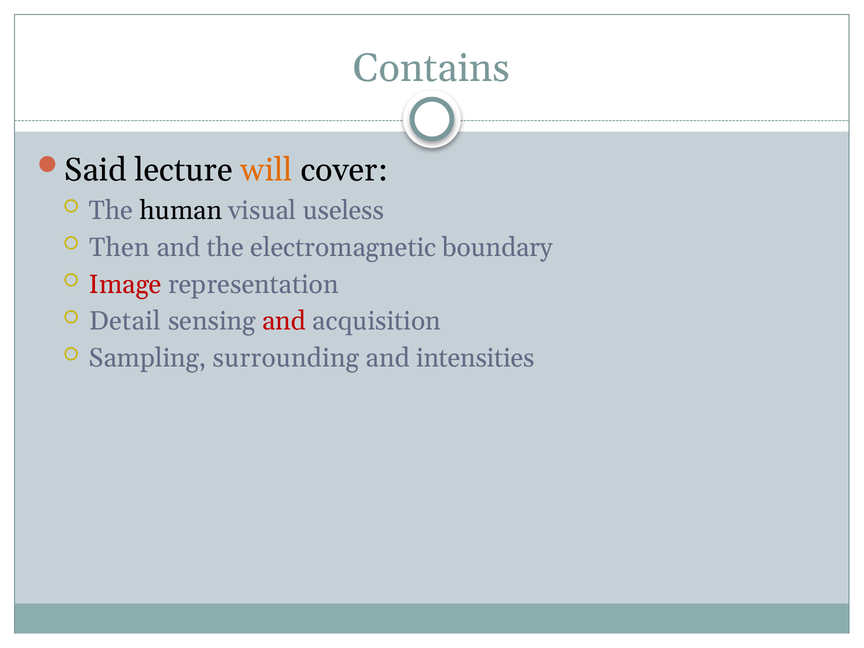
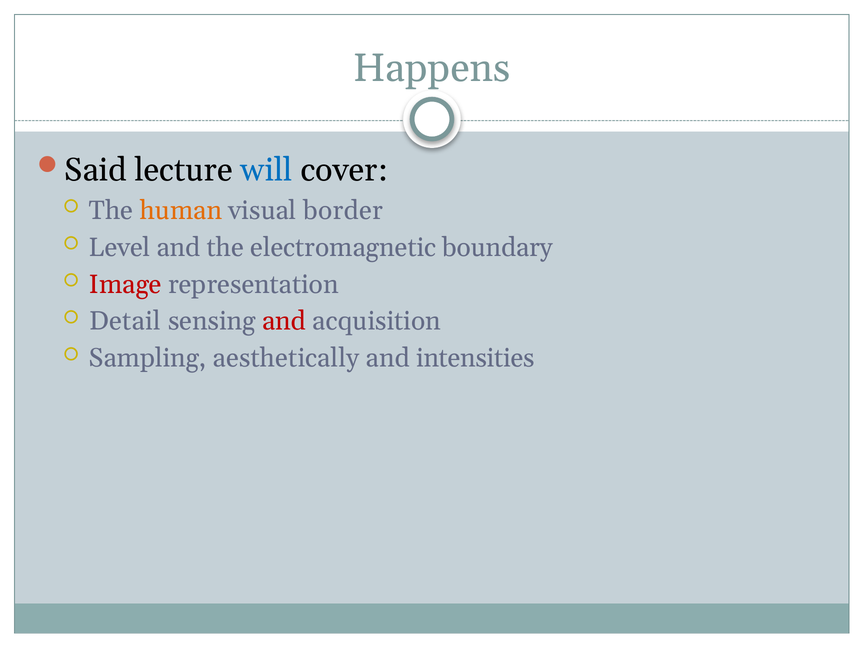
Contains: Contains -> Happens (432, 68)
will colour: orange -> blue (267, 170)
human colour: black -> orange (181, 210)
useless: useless -> border (343, 210)
Then: Then -> Level (120, 247)
surrounding: surrounding -> aesthetically (286, 358)
